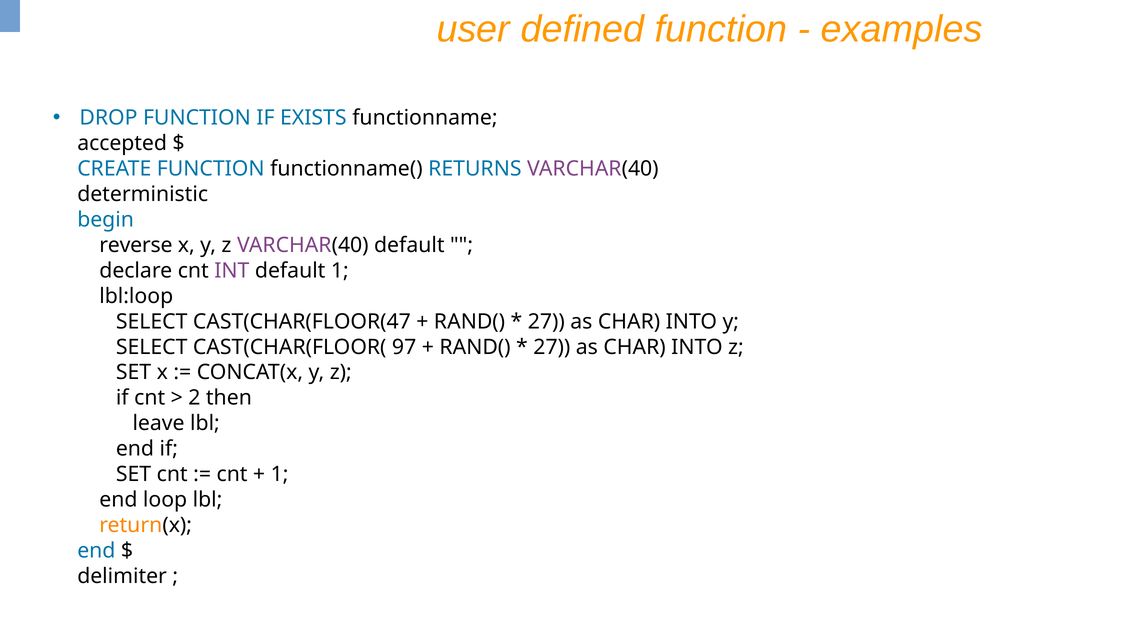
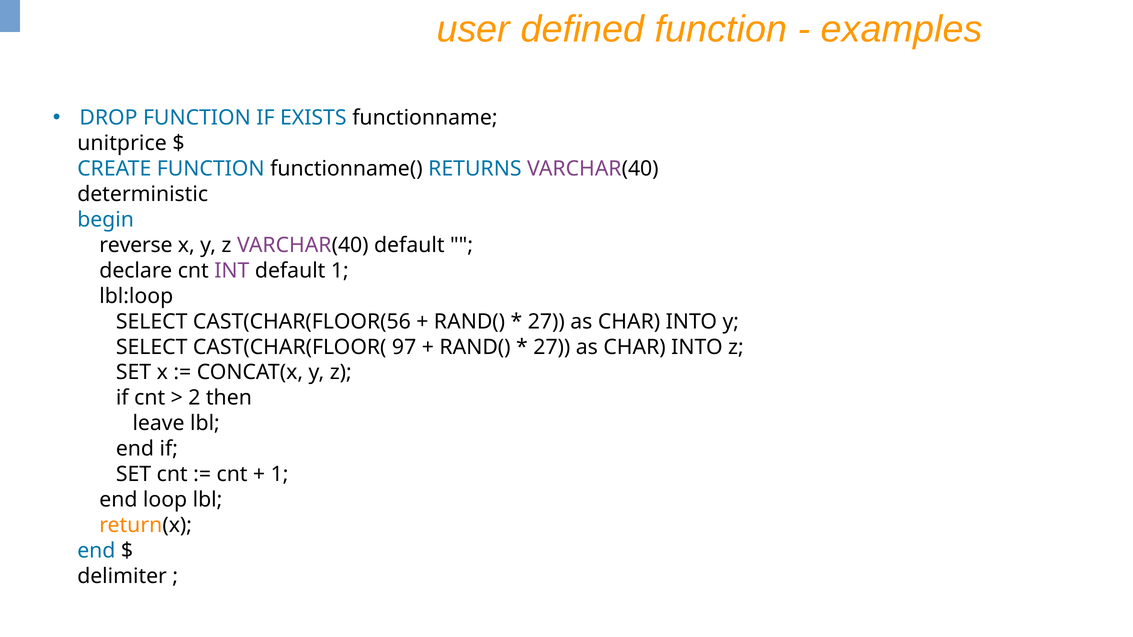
accepted: accepted -> unitprice (122, 143)
CAST(CHAR(FLOOR(47: CAST(CHAR(FLOOR(47 -> CAST(CHAR(FLOOR(56 (302, 322)
